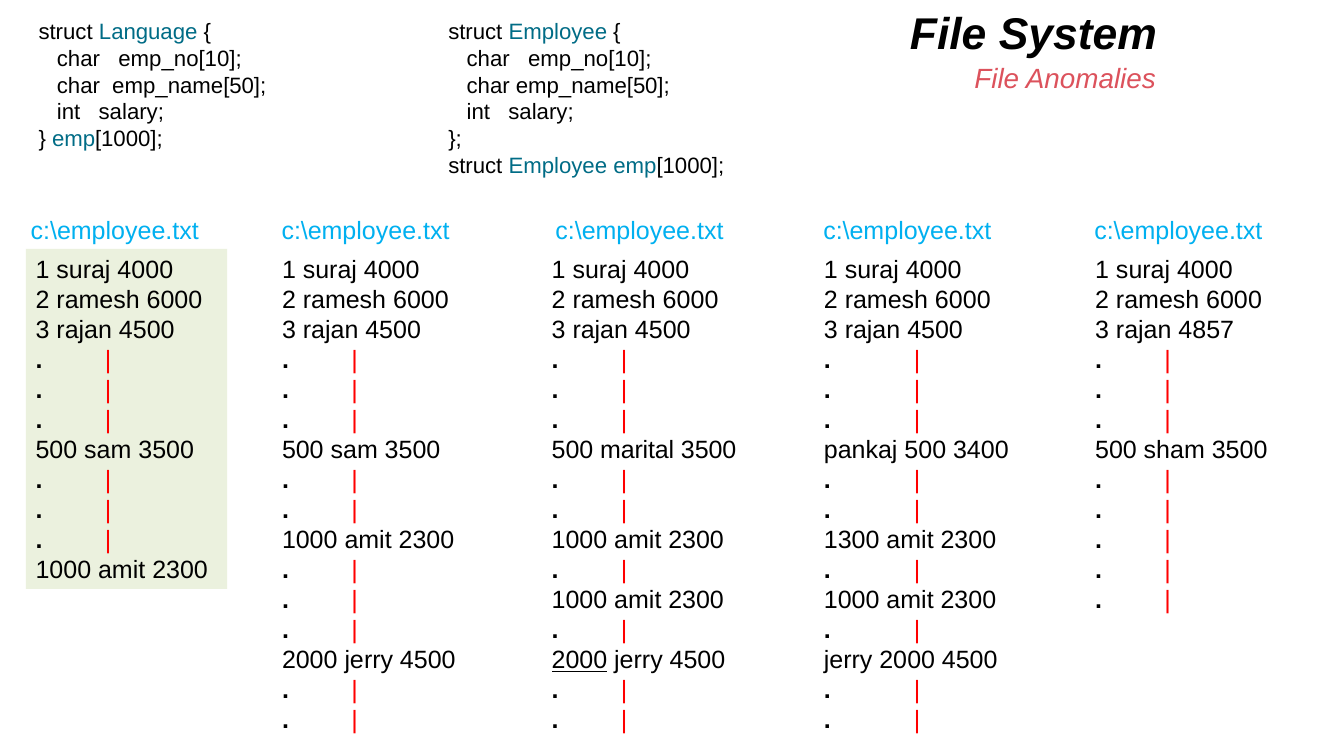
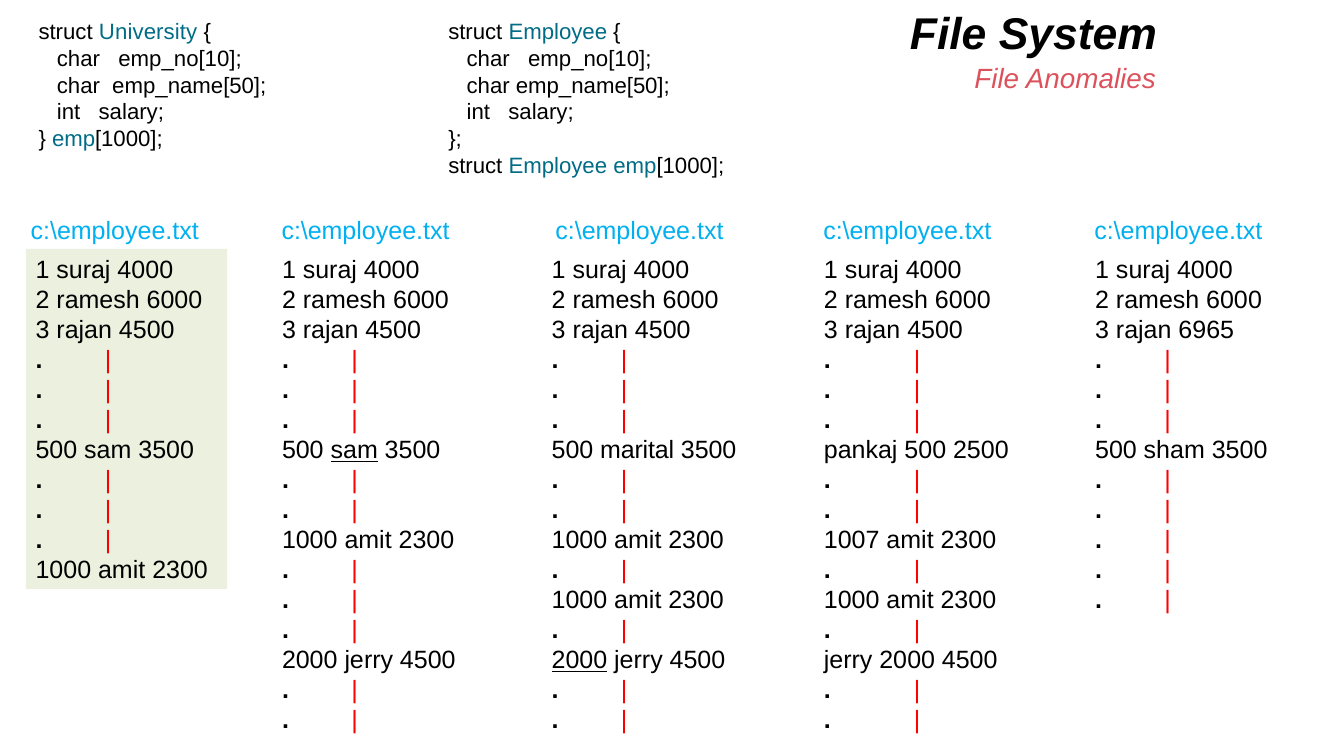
Language: Language -> University (148, 33)
4857: 4857 -> 6965 (1206, 331)
sam underline: none -> present (354, 451)
3400: 3400 -> 2500 (981, 451)
1300: 1300 -> 1007 (852, 541)
